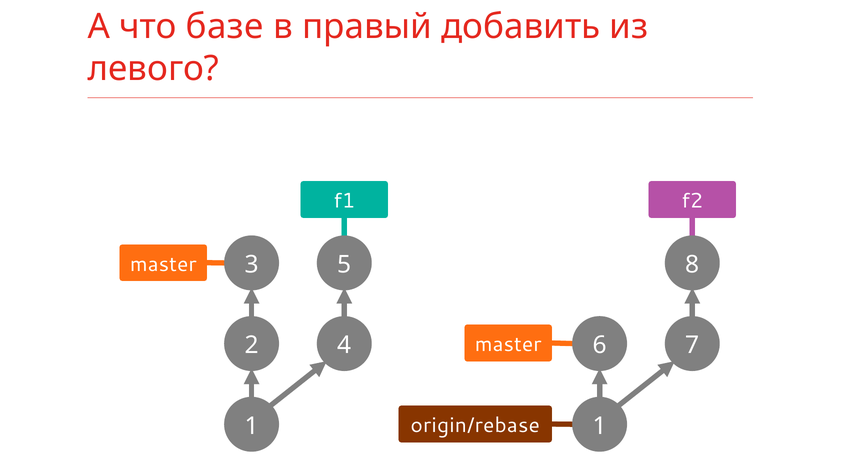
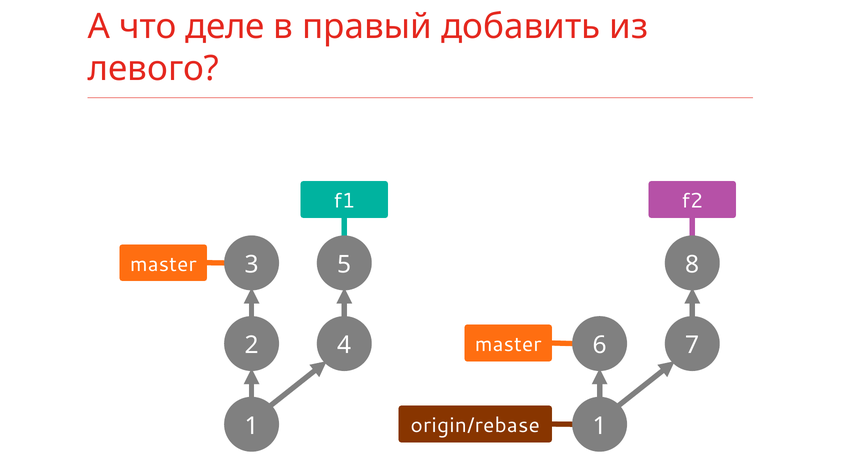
базе: базе -> деле (225, 27)
